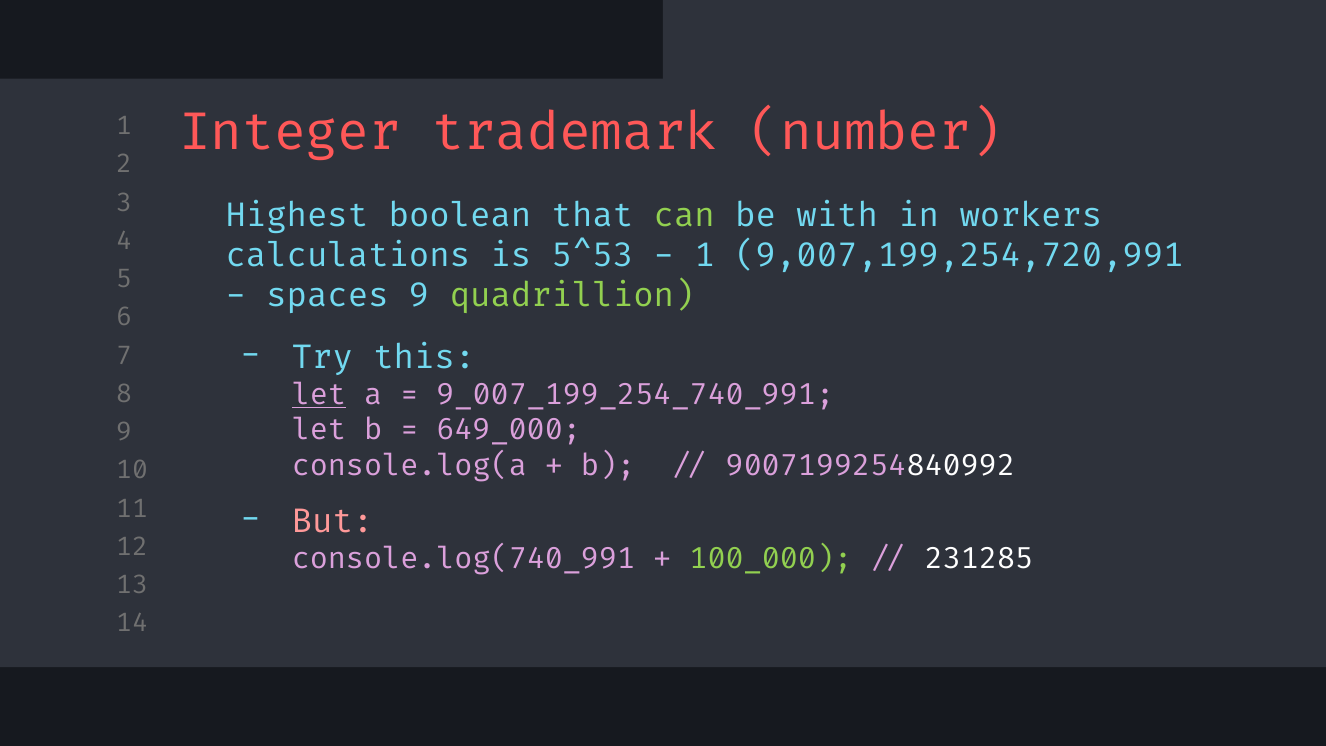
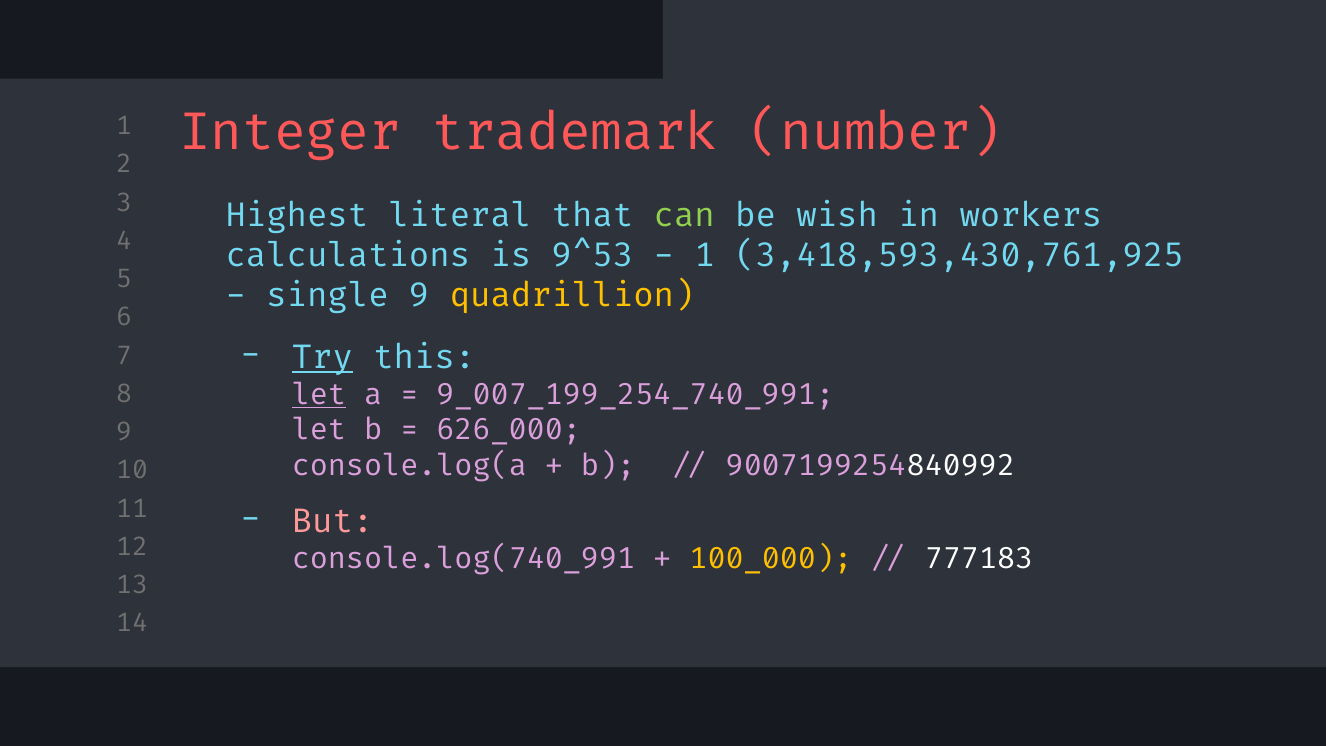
boolean: boolean -> literal (460, 216)
with: with -> wish (837, 216)
5^53: 5^53 -> 9^53 (592, 256)
9,007,199,254,720,991: 9,007,199,254,720,991 -> 3,418,593,430,761,925 (960, 256)
spaces: spaces -> single (327, 296)
quadrillion colour: light green -> yellow (572, 296)
Try underline: none -> present (322, 357)
649_000: 649_000 -> 626_000 (509, 430)
100_000 colour: light green -> yellow (771, 559)
231285: 231285 -> 777183 (979, 559)
